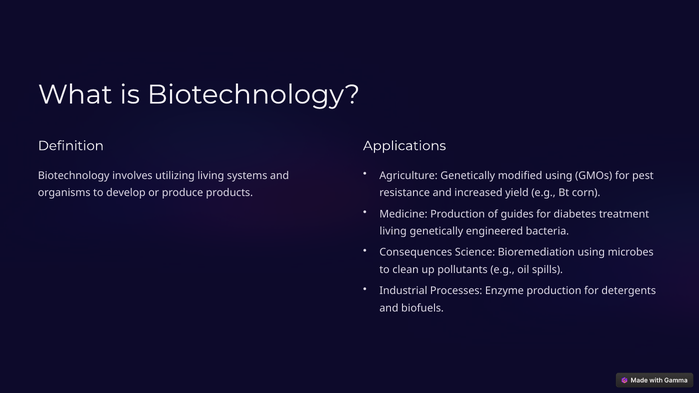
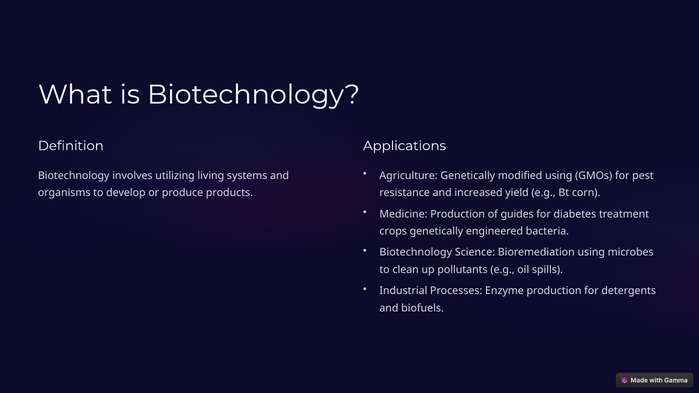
living: living -> crops (393, 231)
Consequences: Consequences -> Biotechnology (416, 253)
